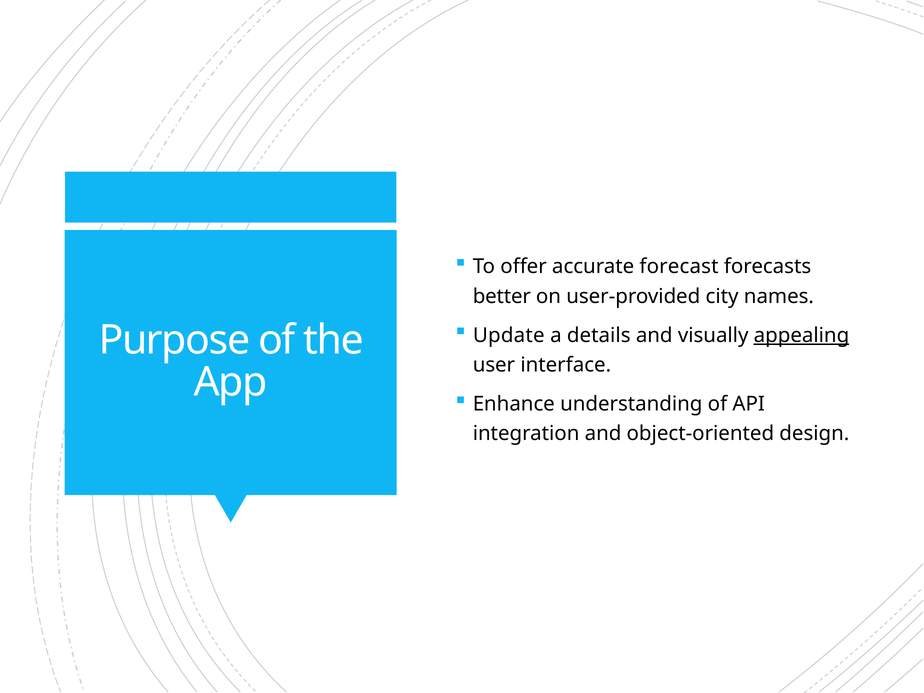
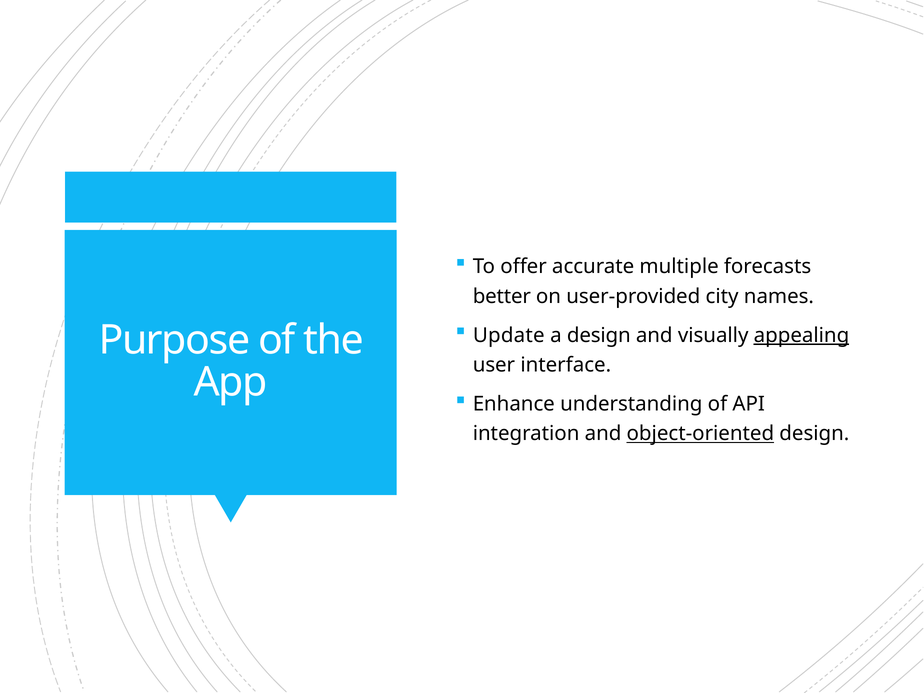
forecast: forecast -> multiple (679, 267)
a details: details -> design (599, 335)
object-oriented underline: none -> present (700, 434)
